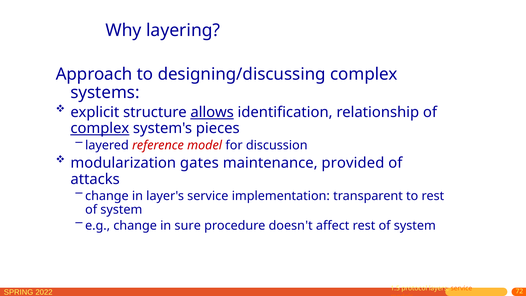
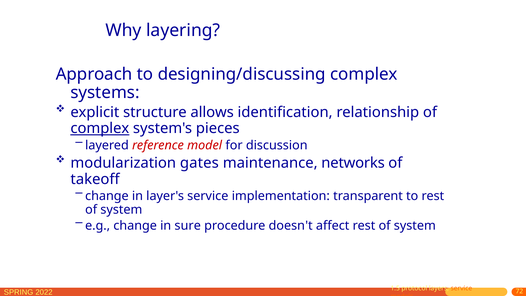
allows underline: present -> none (212, 112)
provided: provided -> networks (353, 163)
attacks: attacks -> takeoff (95, 179)
